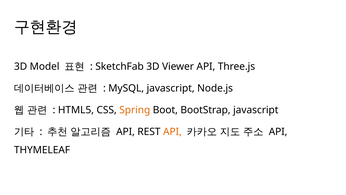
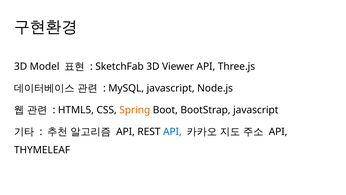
API colour: orange -> blue (172, 132)
